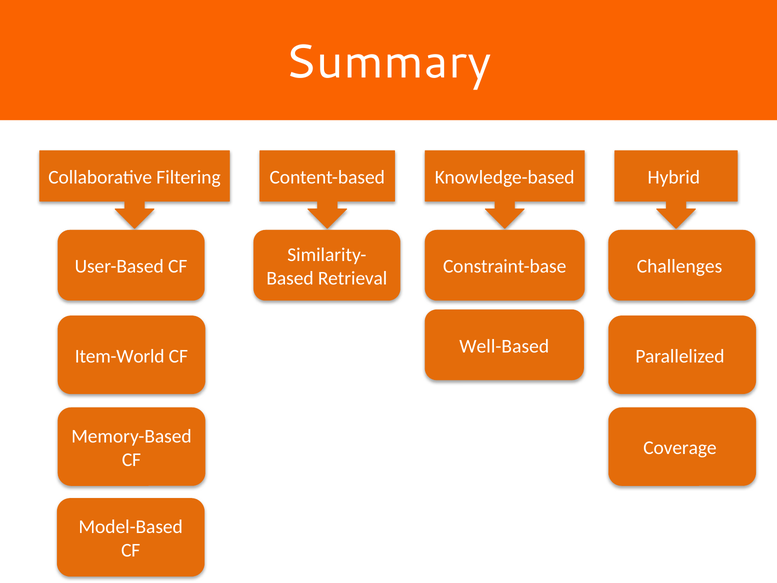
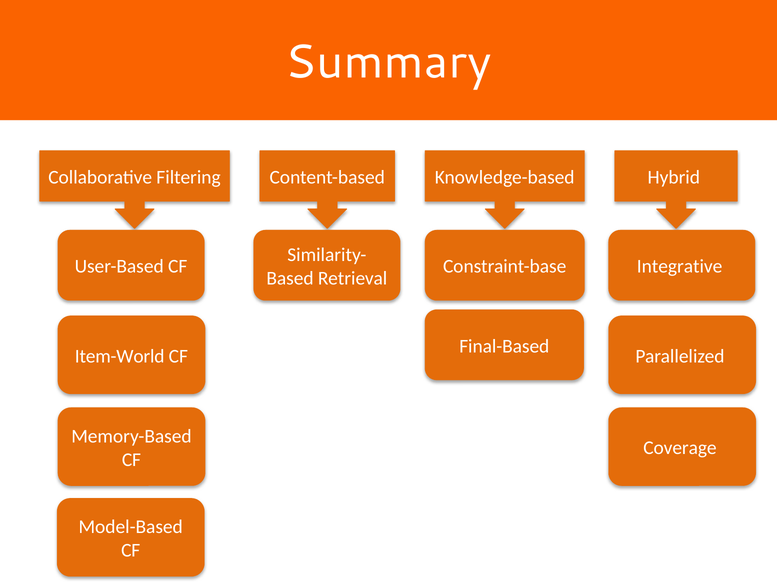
Challenges: Challenges -> Integrative (680, 266)
Well-Based: Well-Based -> Final-Based (504, 346)
